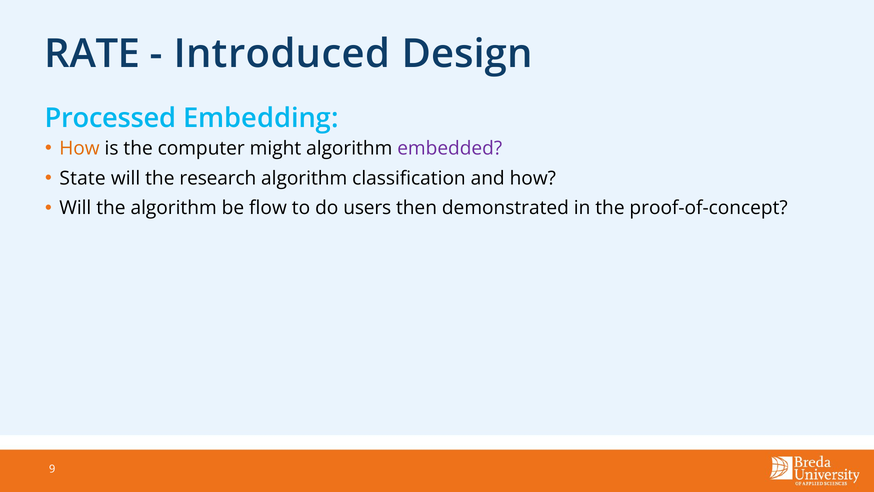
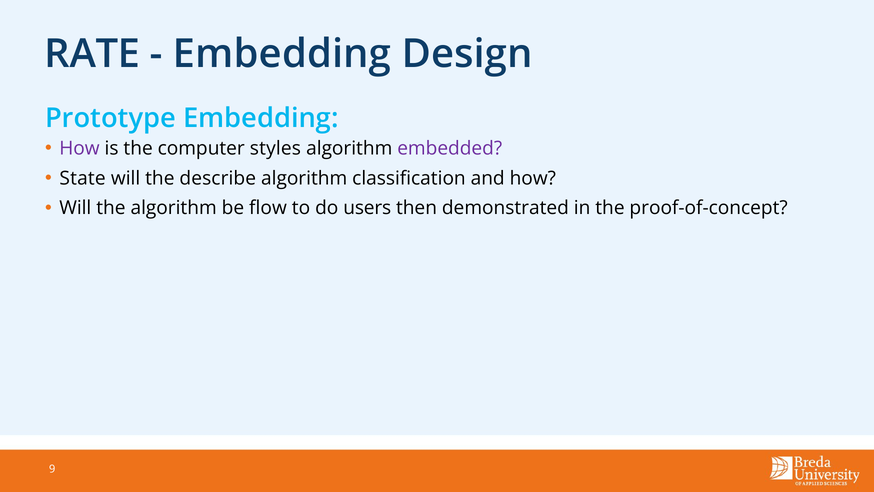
Introduced: Introduced -> Embedding (282, 54)
Processed: Processed -> Prototype (110, 118)
How colour: orange -> purple (79, 148)
might: might -> styles (275, 148)
research: research -> describe (218, 178)
